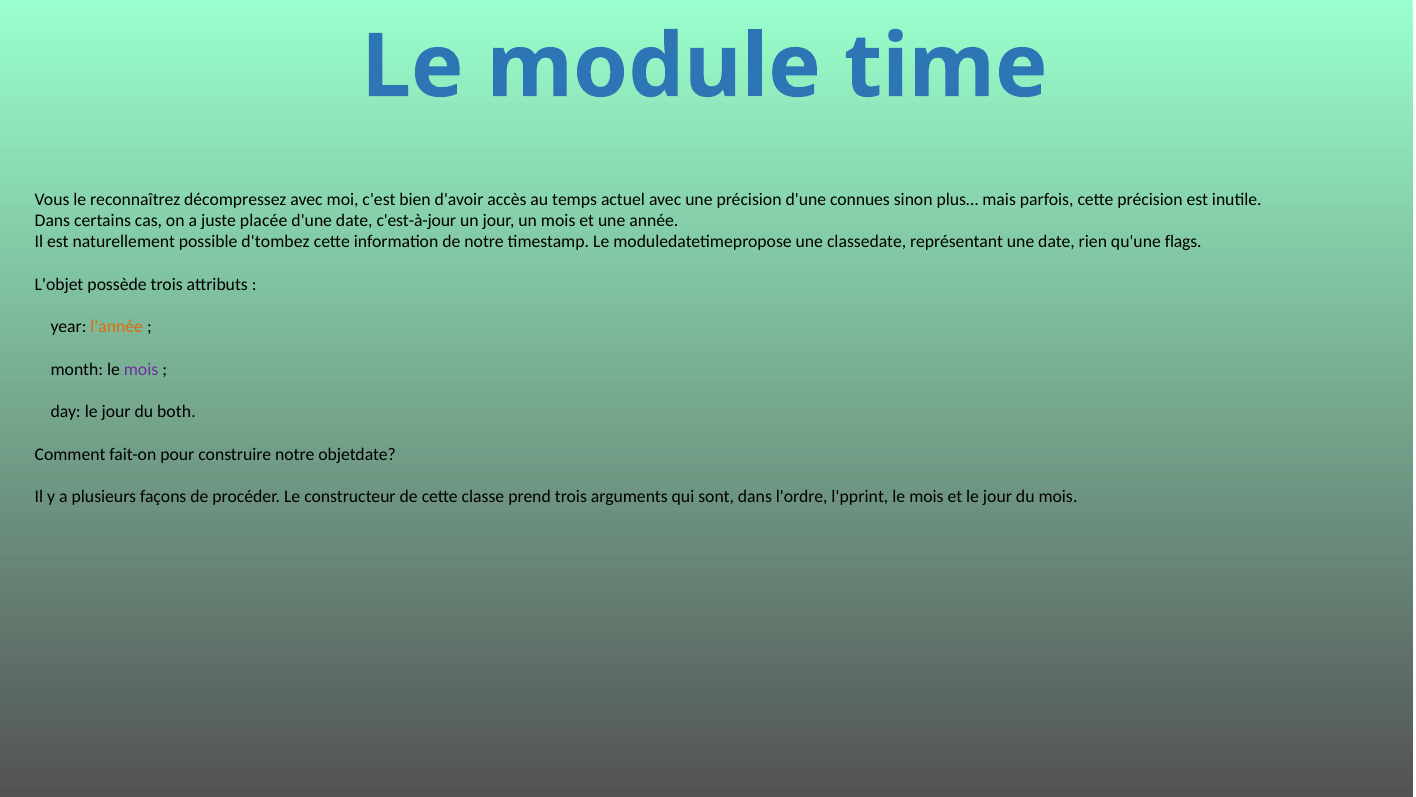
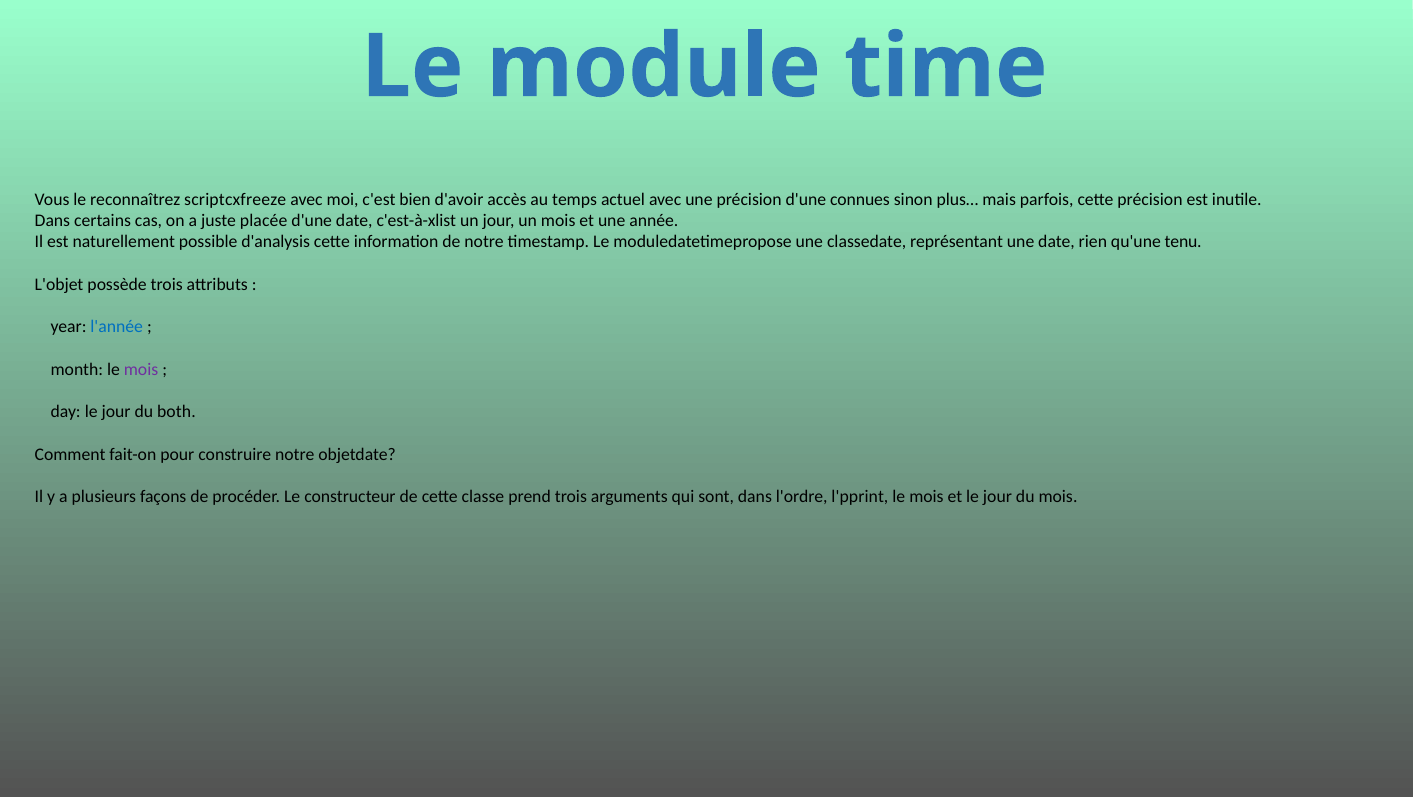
décompressez: décompressez -> scriptcxfreeze (235, 199)
c'est-à-jour: c'est-à-jour -> c'est-à-xlist (416, 221)
d'tombez: d'tombez -> d'analysis (276, 242)
flags: flags -> tenu (1183, 242)
l'année colour: orange -> blue (117, 327)
